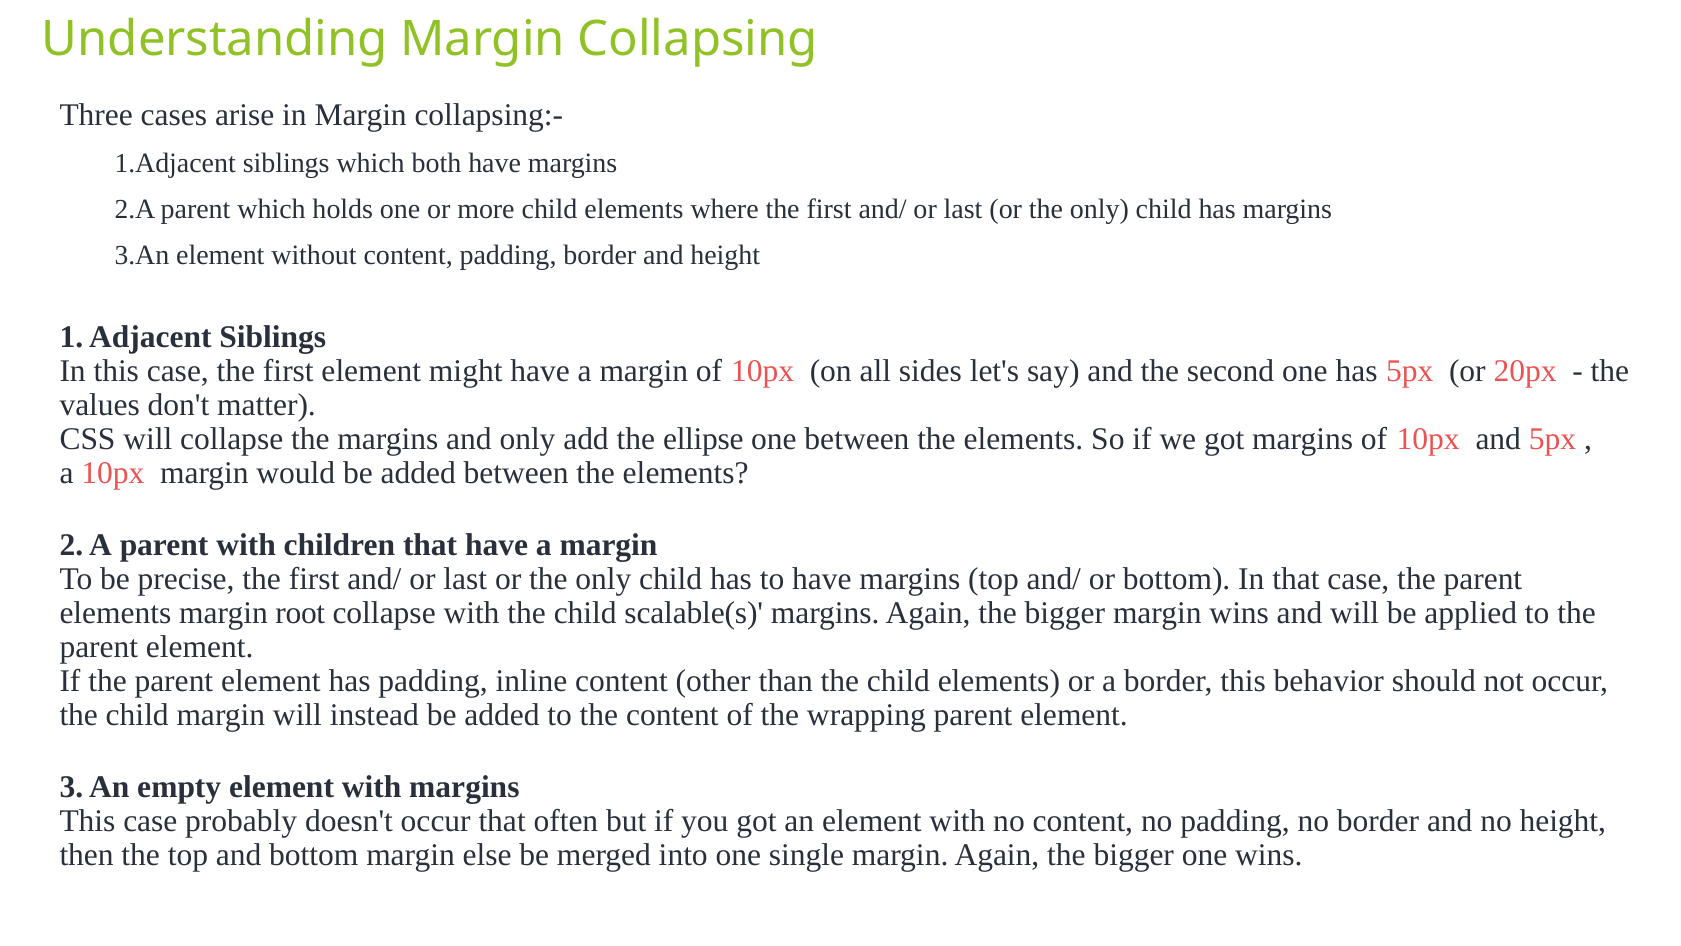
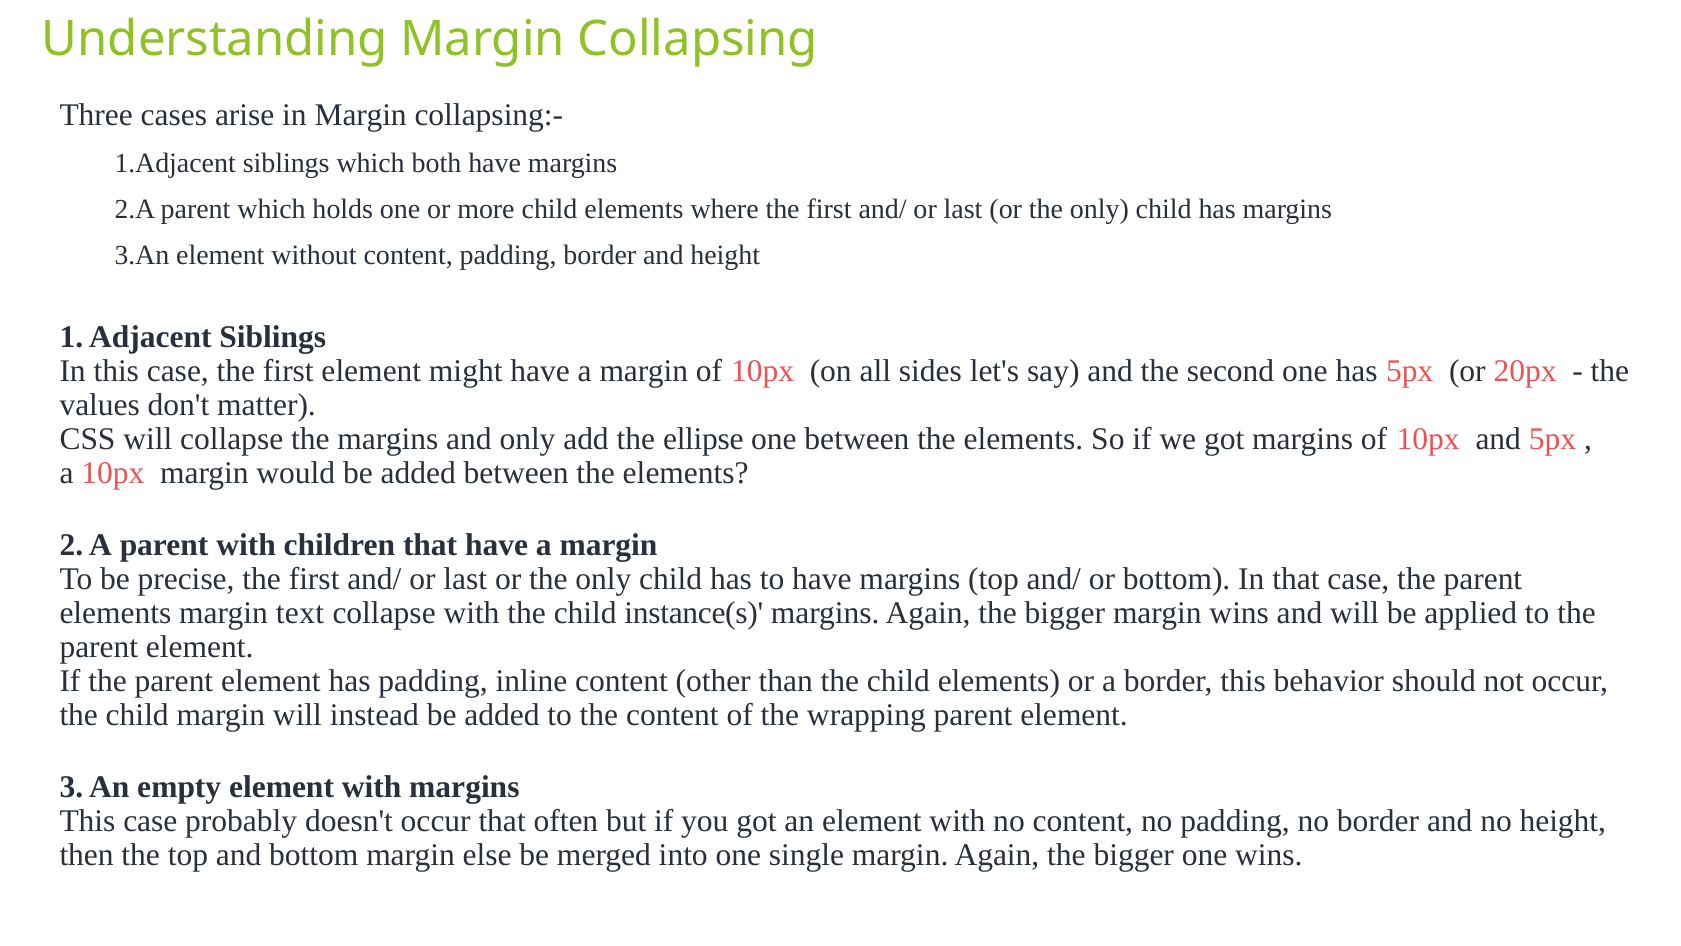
root: root -> text (300, 613)
scalable(s: scalable(s -> instance(s (694, 613)
